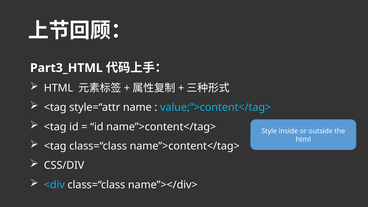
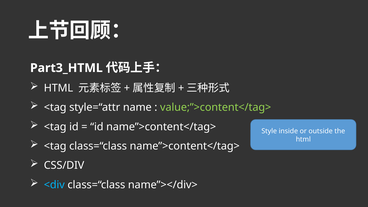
value;”>content</tag> colour: light blue -> light green (216, 107)
